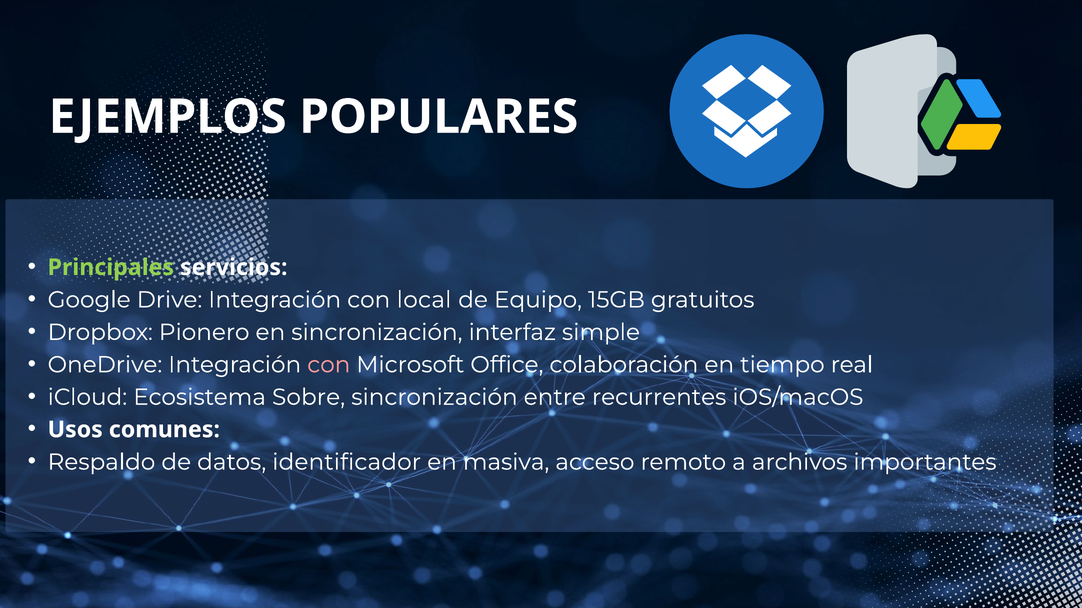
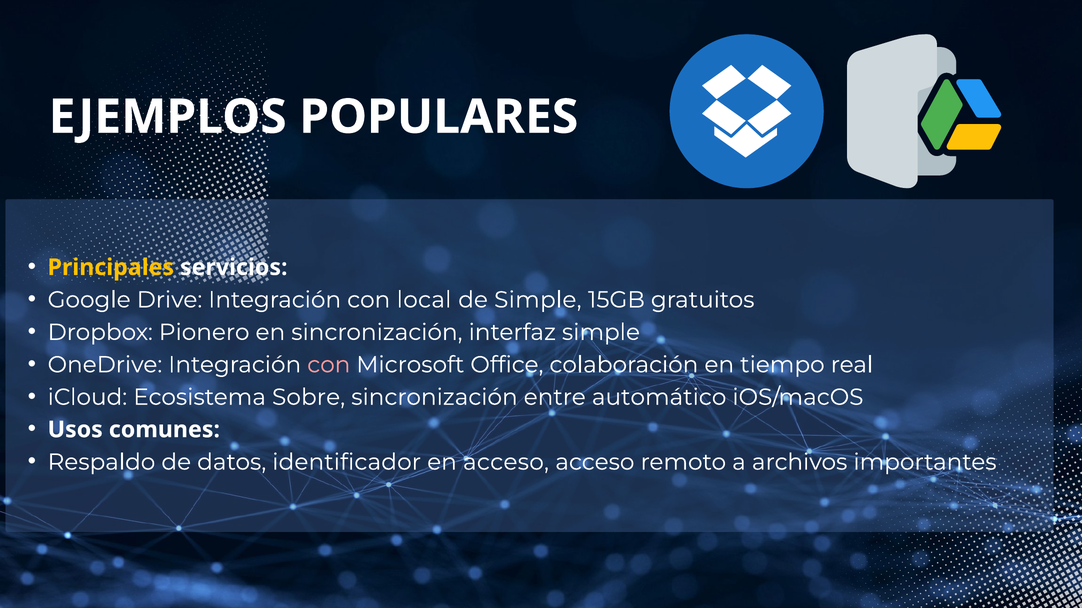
Principales colour: light green -> yellow (111, 268)
de Equipo: Equipo -> Simple (538, 300)
recurrentes: recurrentes -> automático (659, 398)
en masiva: masiva -> acceso (506, 463)
